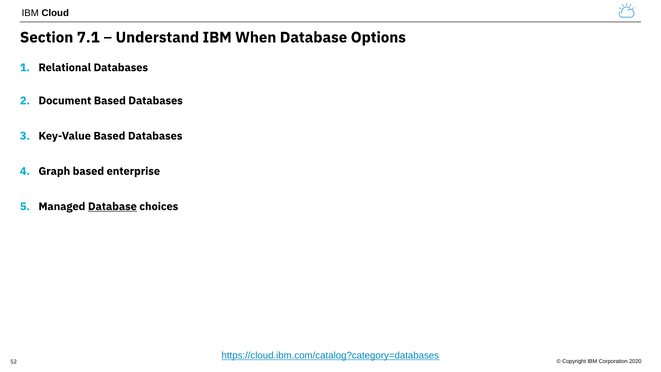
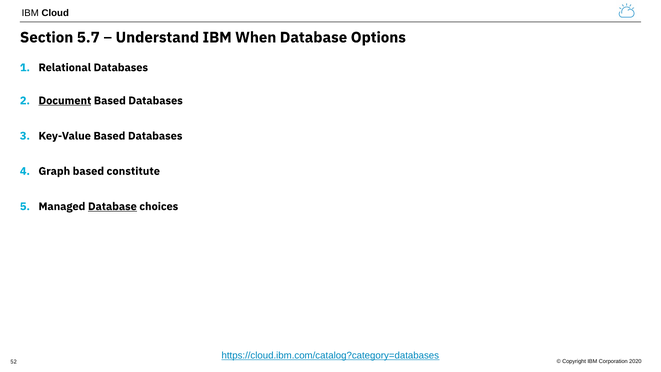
7.1: 7.1 -> 5.7 (88, 37)
Document underline: none -> present (65, 101)
enterprise: enterprise -> constitute (133, 171)
